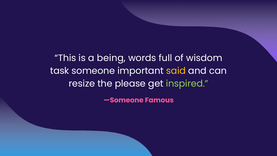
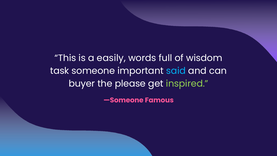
being: being -> easily (111, 58)
said colour: yellow -> light blue (176, 71)
resize: resize -> buyer (82, 83)
